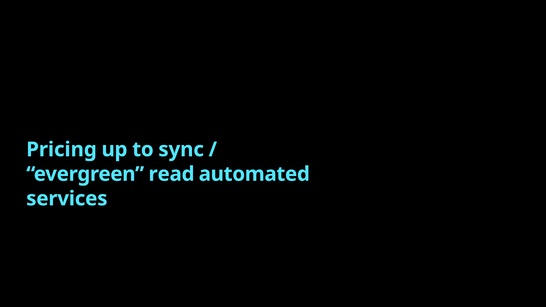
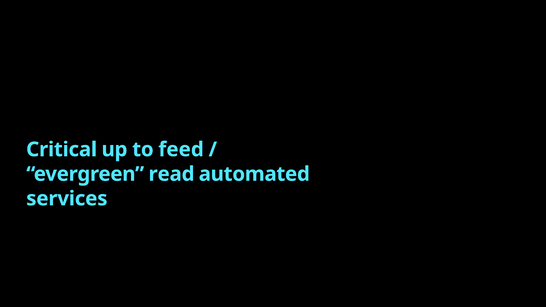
Pricing: Pricing -> Critical (62, 150)
sync: sync -> feed (181, 150)
